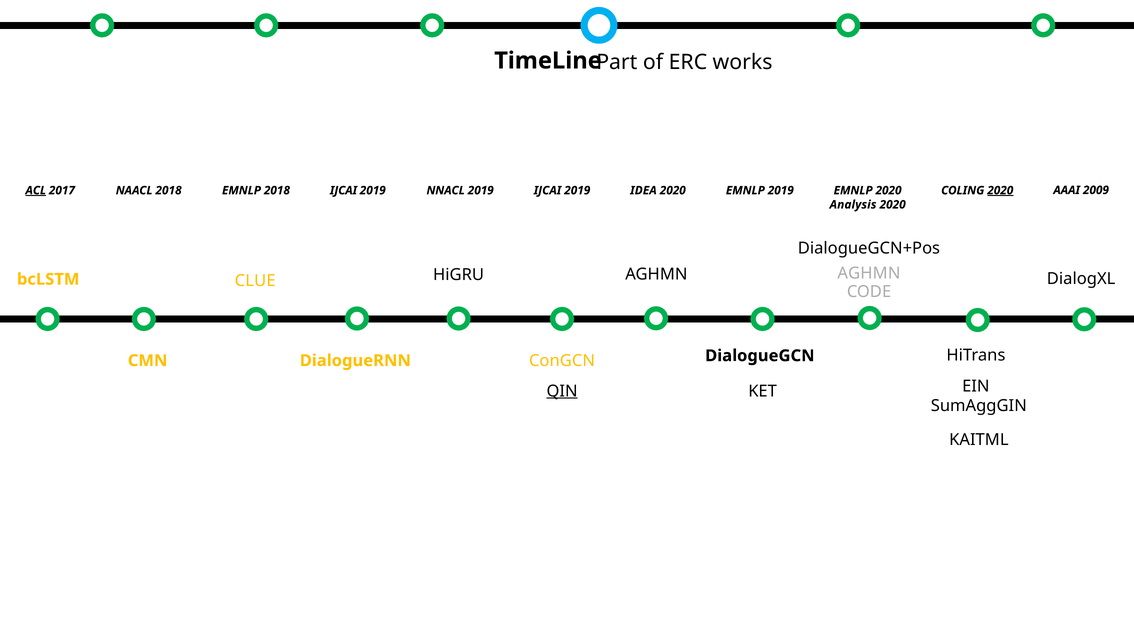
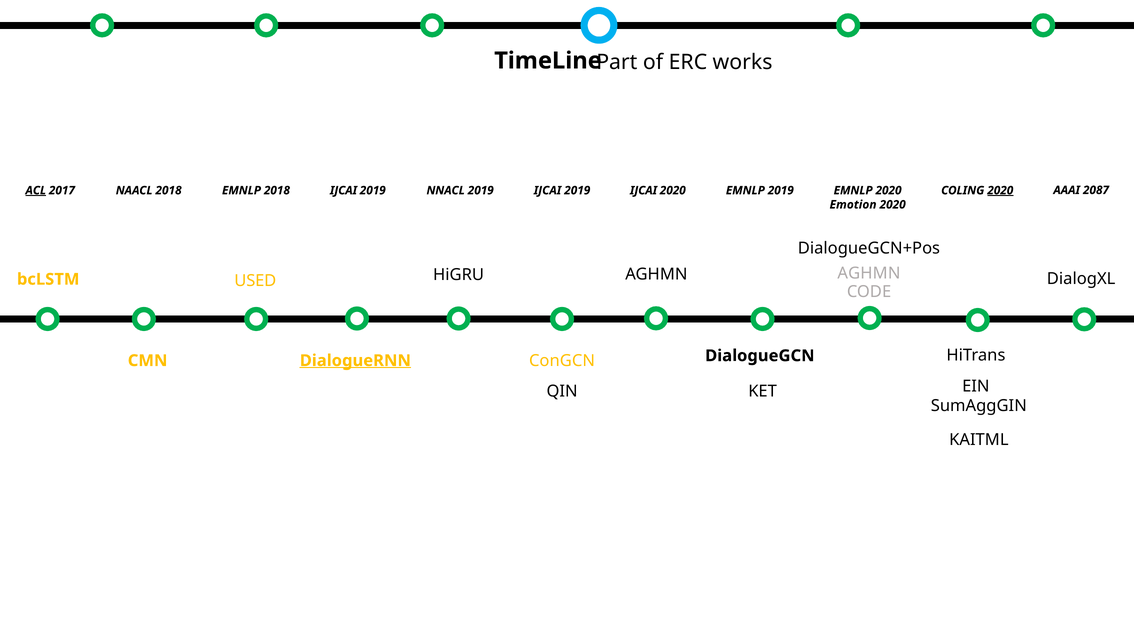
IDEA: IDEA -> IJCAI (644, 190)
2009: 2009 -> 2087 (1096, 190)
Analysis: Analysis -> Emotion (853, 205)
CLUE: CLUE -> USED (255, 281)
DialogueRNN underline: none -> present (355, 361)
QIN underline: present -> none (562, 391)
